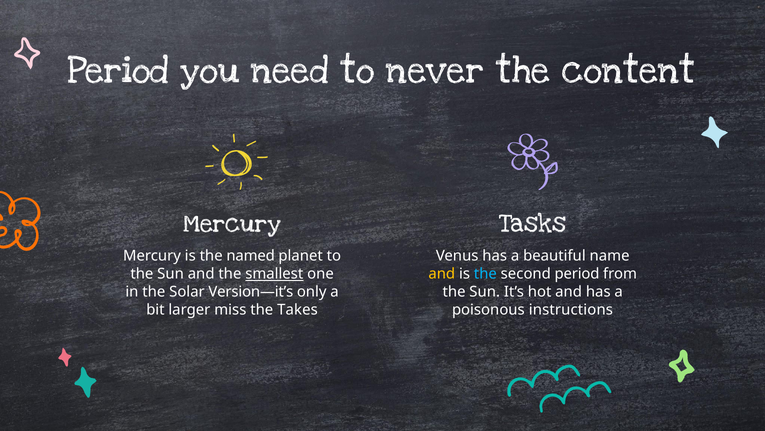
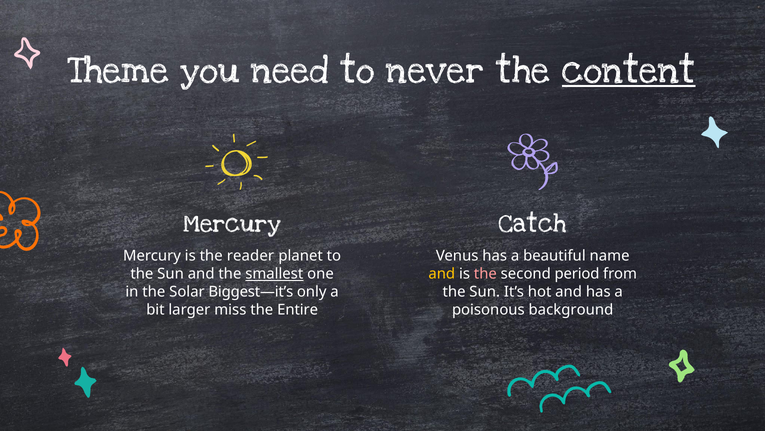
Period: Period -> Theme (118, 70)
content underline: none -> present (629, 70)
Tasks: Tasks -> Catch (533, 223)
named: named -> reader (250, 256)
the colour: light blue -> pink (485, 274)
Version—it’s: Version—it’s -> Biggest—it’s (251, 291)
Takes: Takes -> Entire (298, 309)
instructions: instructions -> background (571, 309)
